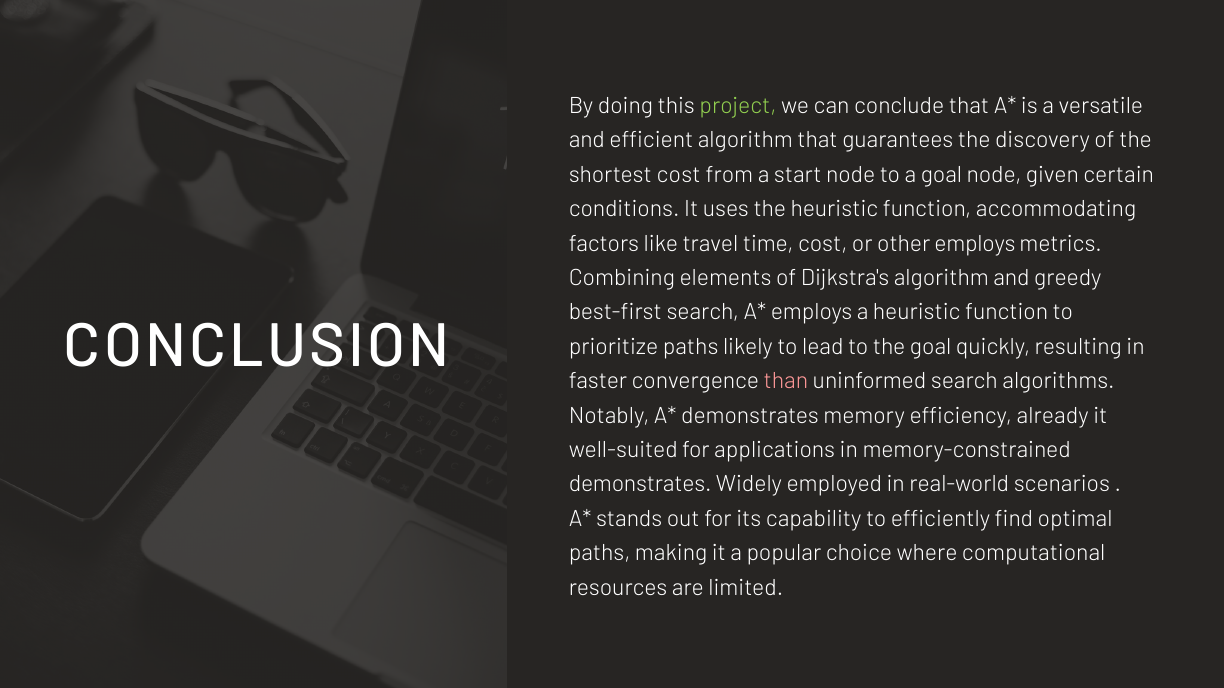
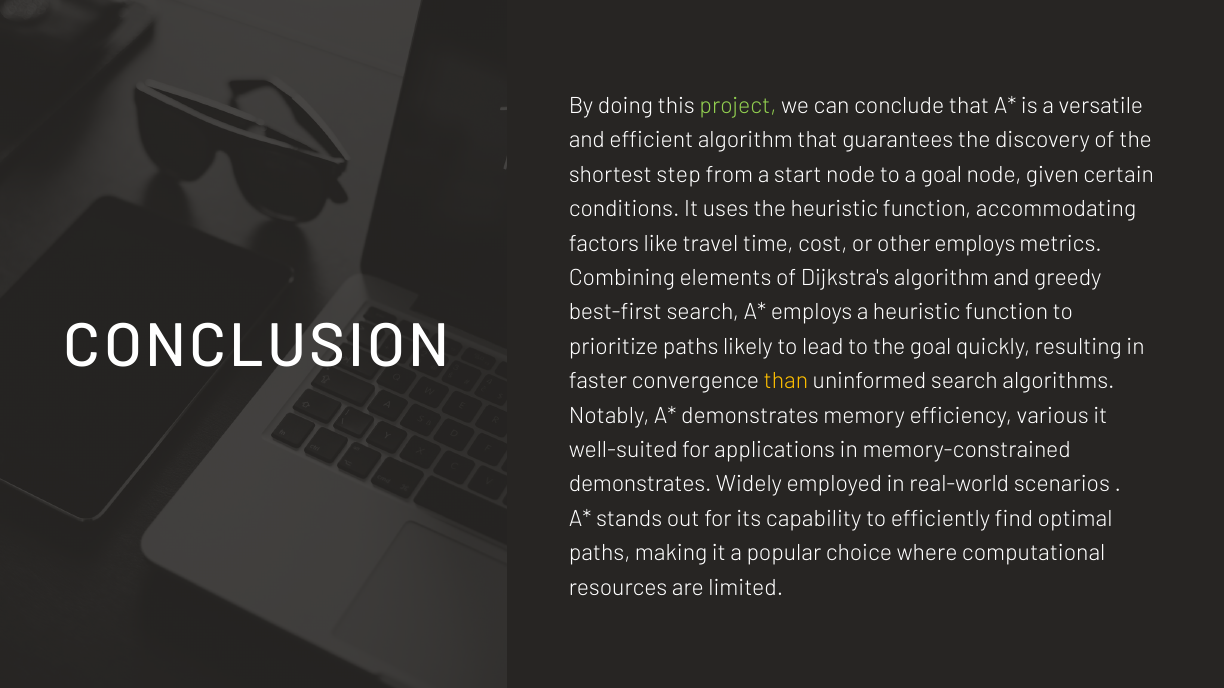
shortest cost: cost -> step (679, 175)
than colour: pink -> yellow (786, 381)
already: already -> various (1053, 416)
